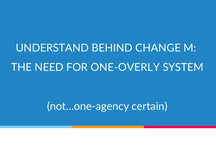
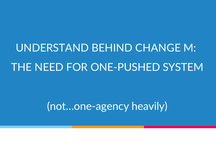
ONE-OVERLY: ONE-OVERLY -> ONE-PUSHED (125, 67)
certain: certain -> heavily (150, 106)
